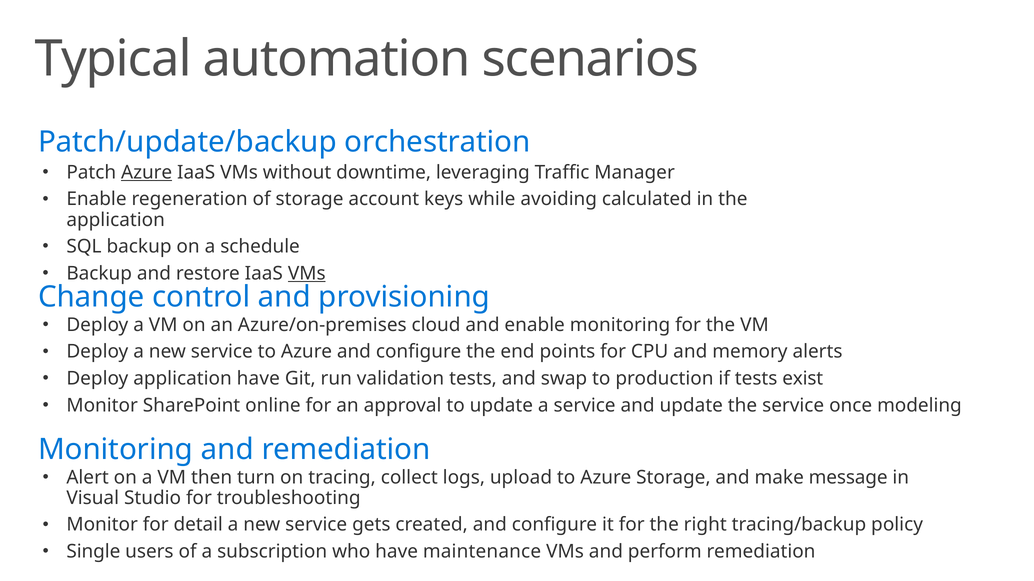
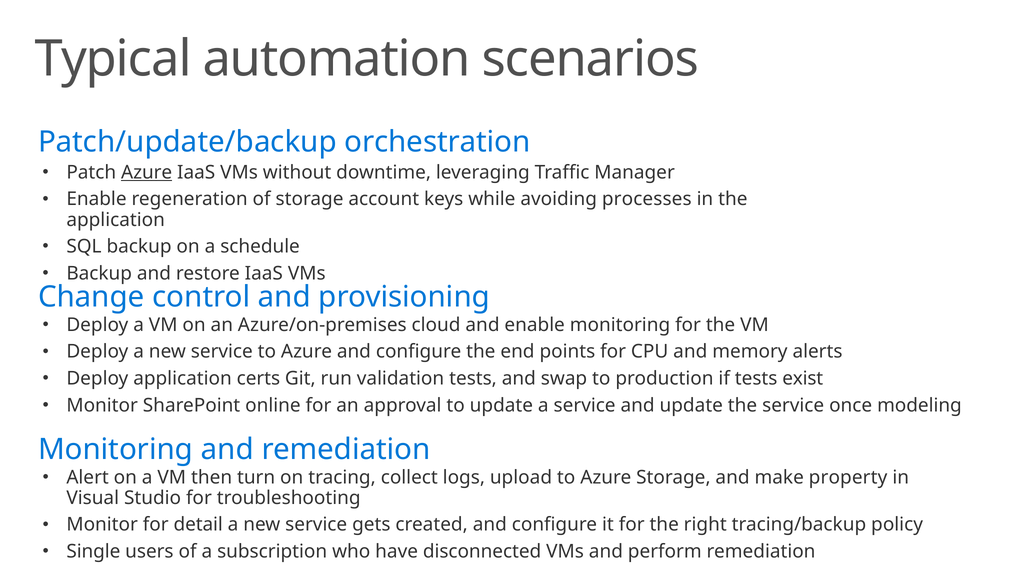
calculated: calculated -> processes (647, 199)
VMs underline: present -> none (307, 274)
application have: have -> certs (258, 379)
message: message -> property (848, 478)
maintenance: maintenance -> disconnected (482, 552)
